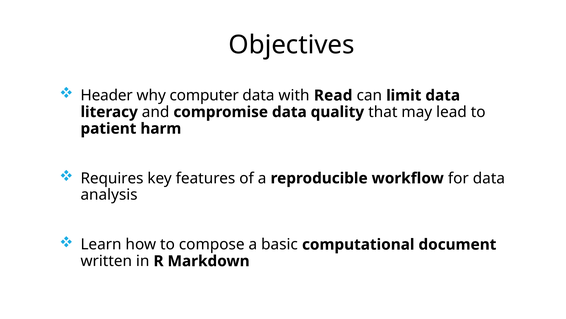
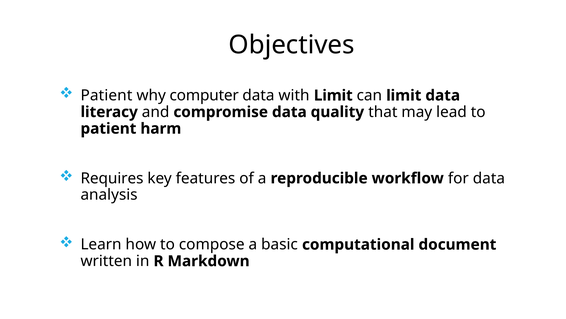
Header: Header -> Patient (106, 95)
with Read: Read -> Limit (333, 95)
